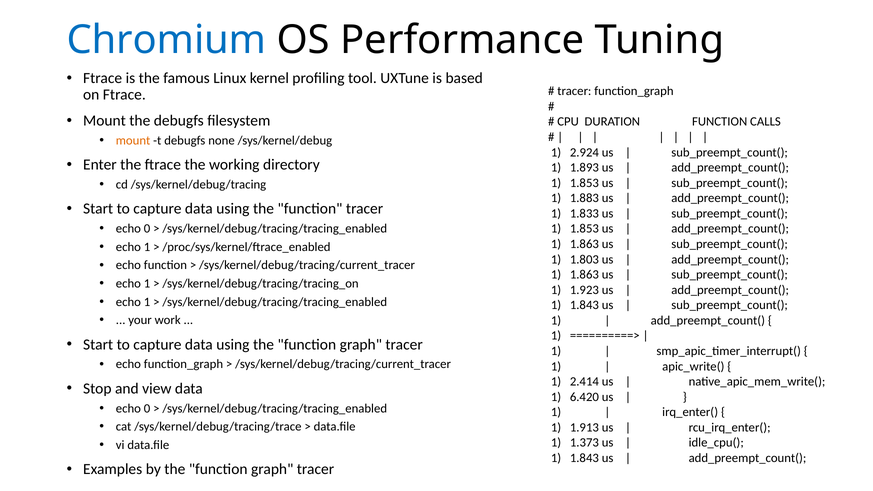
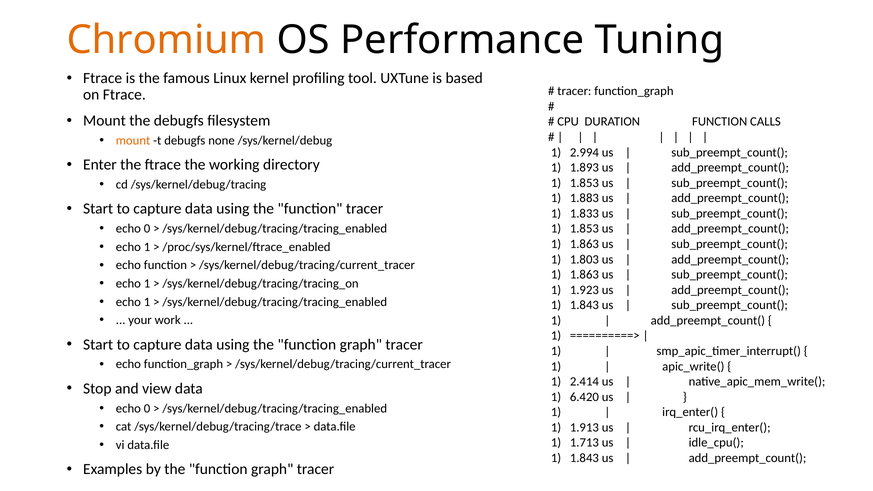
Chromium colour: blue -> orange (166, 40)
2.924: 2.924 -> 2.994 (584, 152)
1.373: 1.373 -> 1.713 (584, 443)
